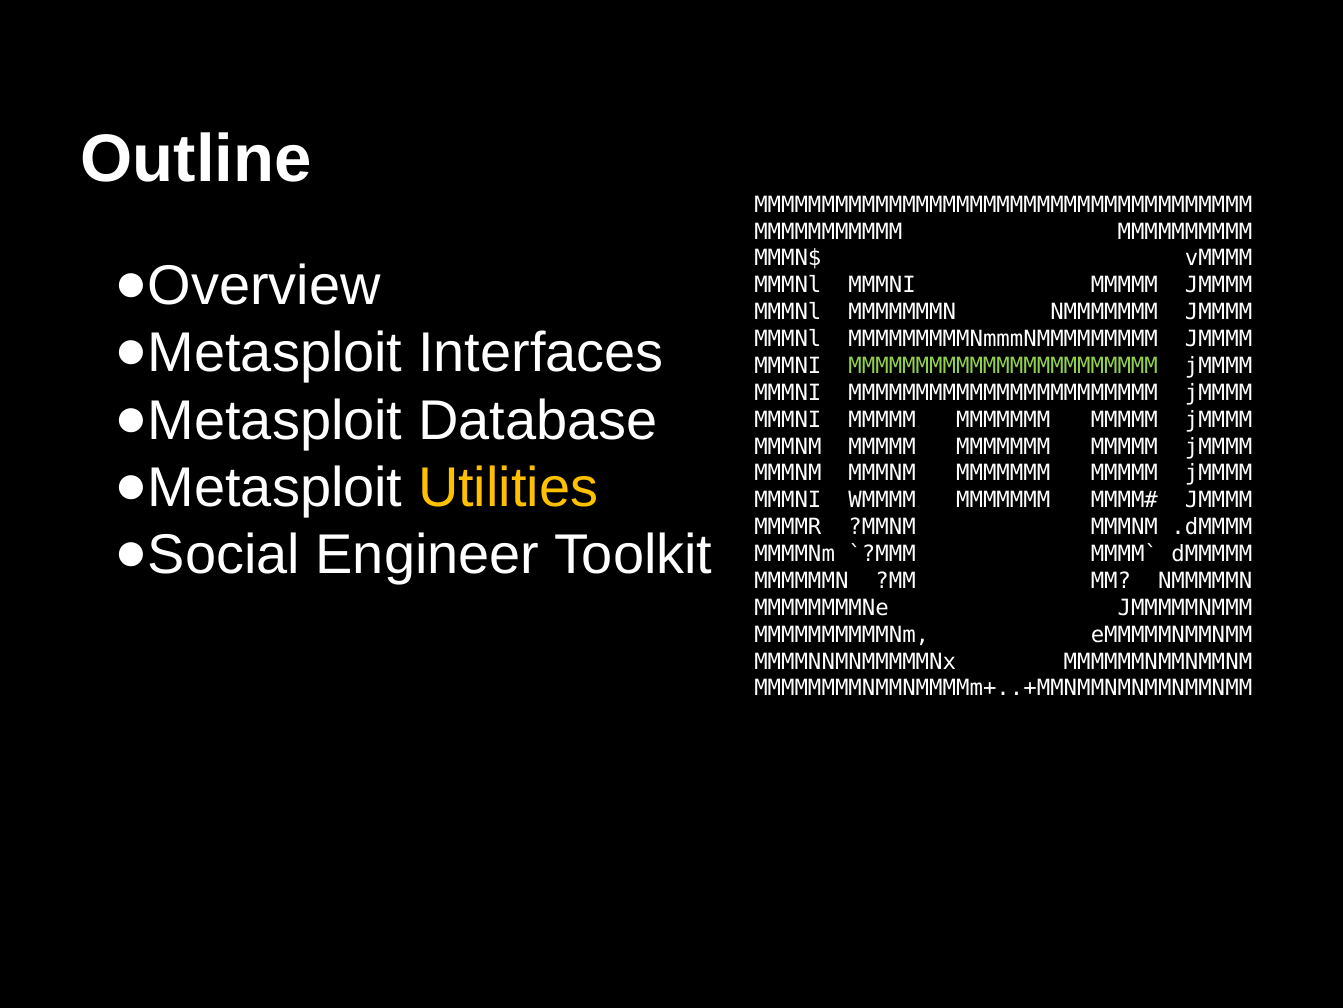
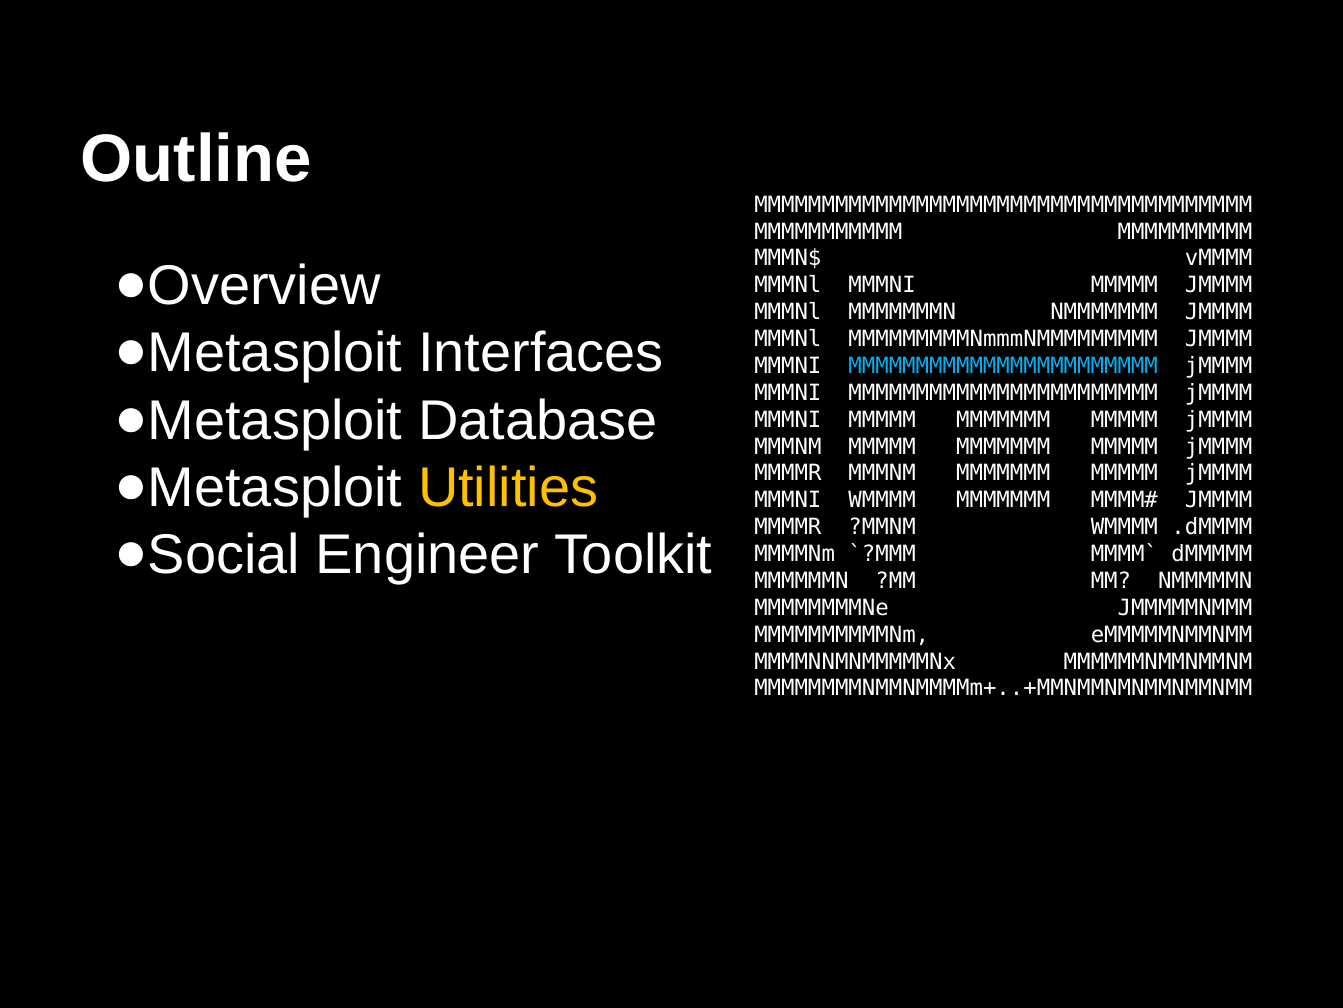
MMMMMMMMMMMMMMMMMMMMMMM colour: light green -> light blue (1003, 366)
MMMNM: MMMNM -> MMMMR (788, 473)
?MMNM MMMNM: MMMNM -> WMMMM (1124, 527)
